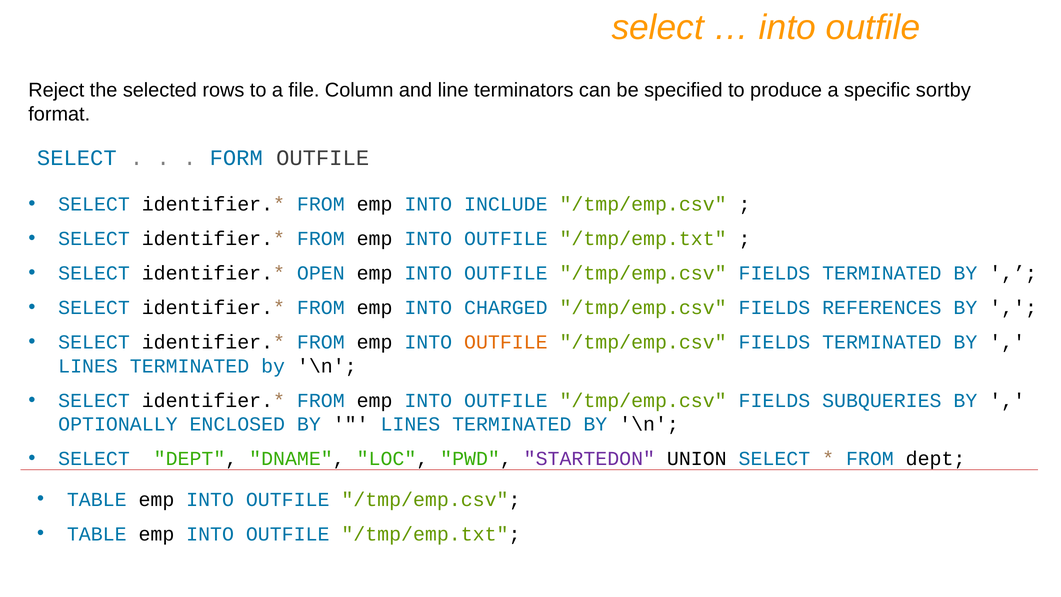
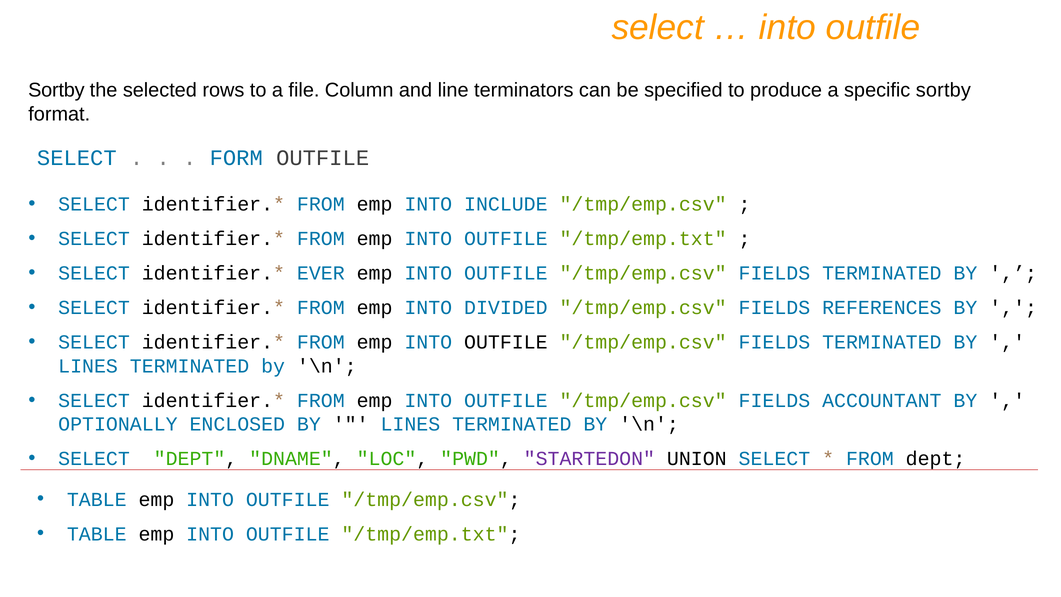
Reject: Reject -> Sortby (56, 90)
OPEN: OPEN -> EVER (321, 273)
CHARGED: CHARGED -> DIVIDED (506, 308)
OUTFILE colour: orange -> black (506, 342)
SUBQUERIES: SUBQUERIES -> ACCOUNTANT (882, 400)
